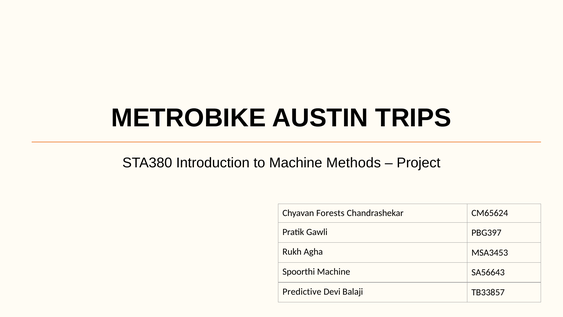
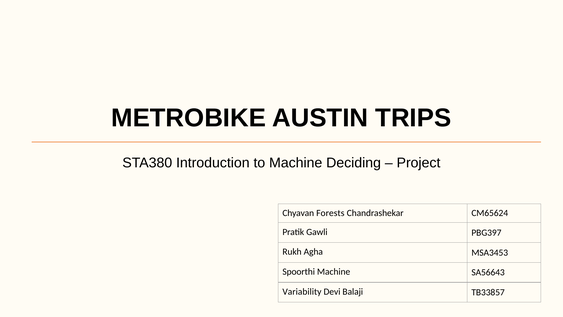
Methods: Methods -> Deciding (354, 163)
Predictive: Predictive -> Variability (302, 291)
